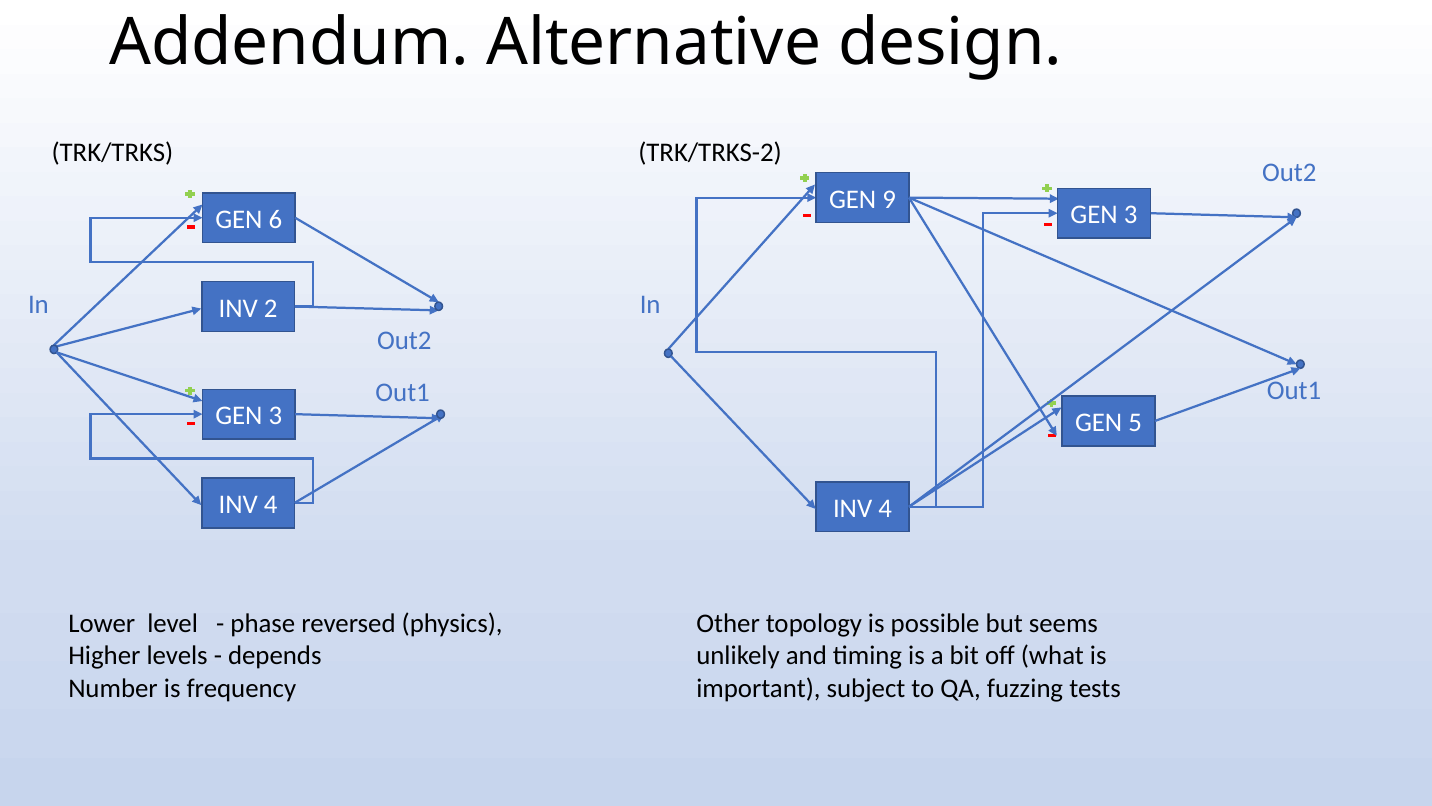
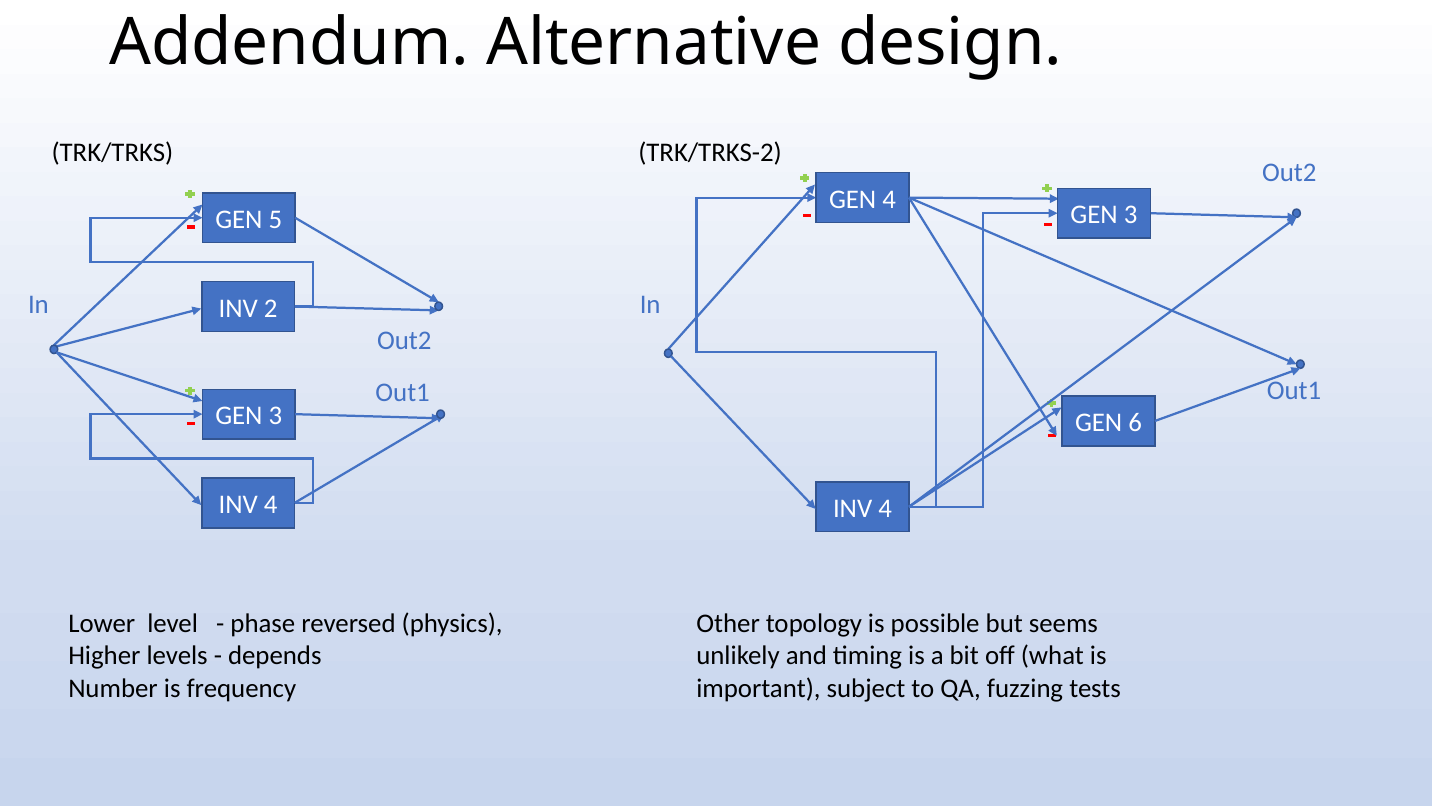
GEN 9: 9 -> 4 (889, 199)
6: 6 -> 5 (275, 220)
5: 5 -> 6 (1135, 423)
